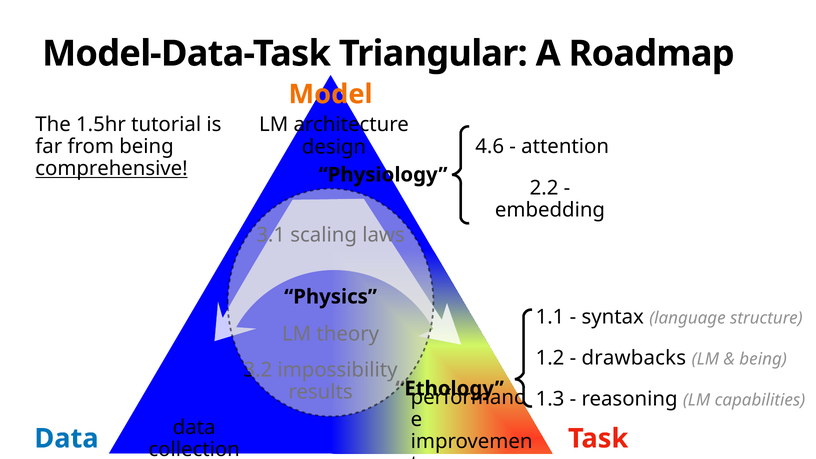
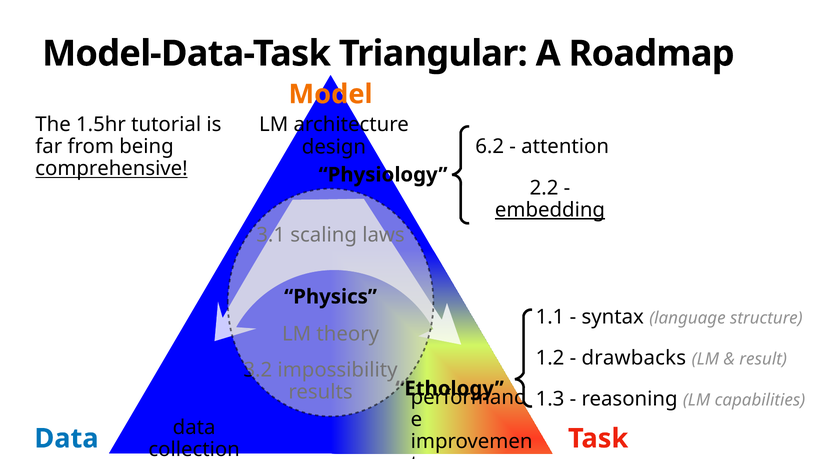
4.6: 4.6 -> 6.2 (490, 147)
embedding underline: none -> present (550, 210)
being: being -> result (763, 359)
